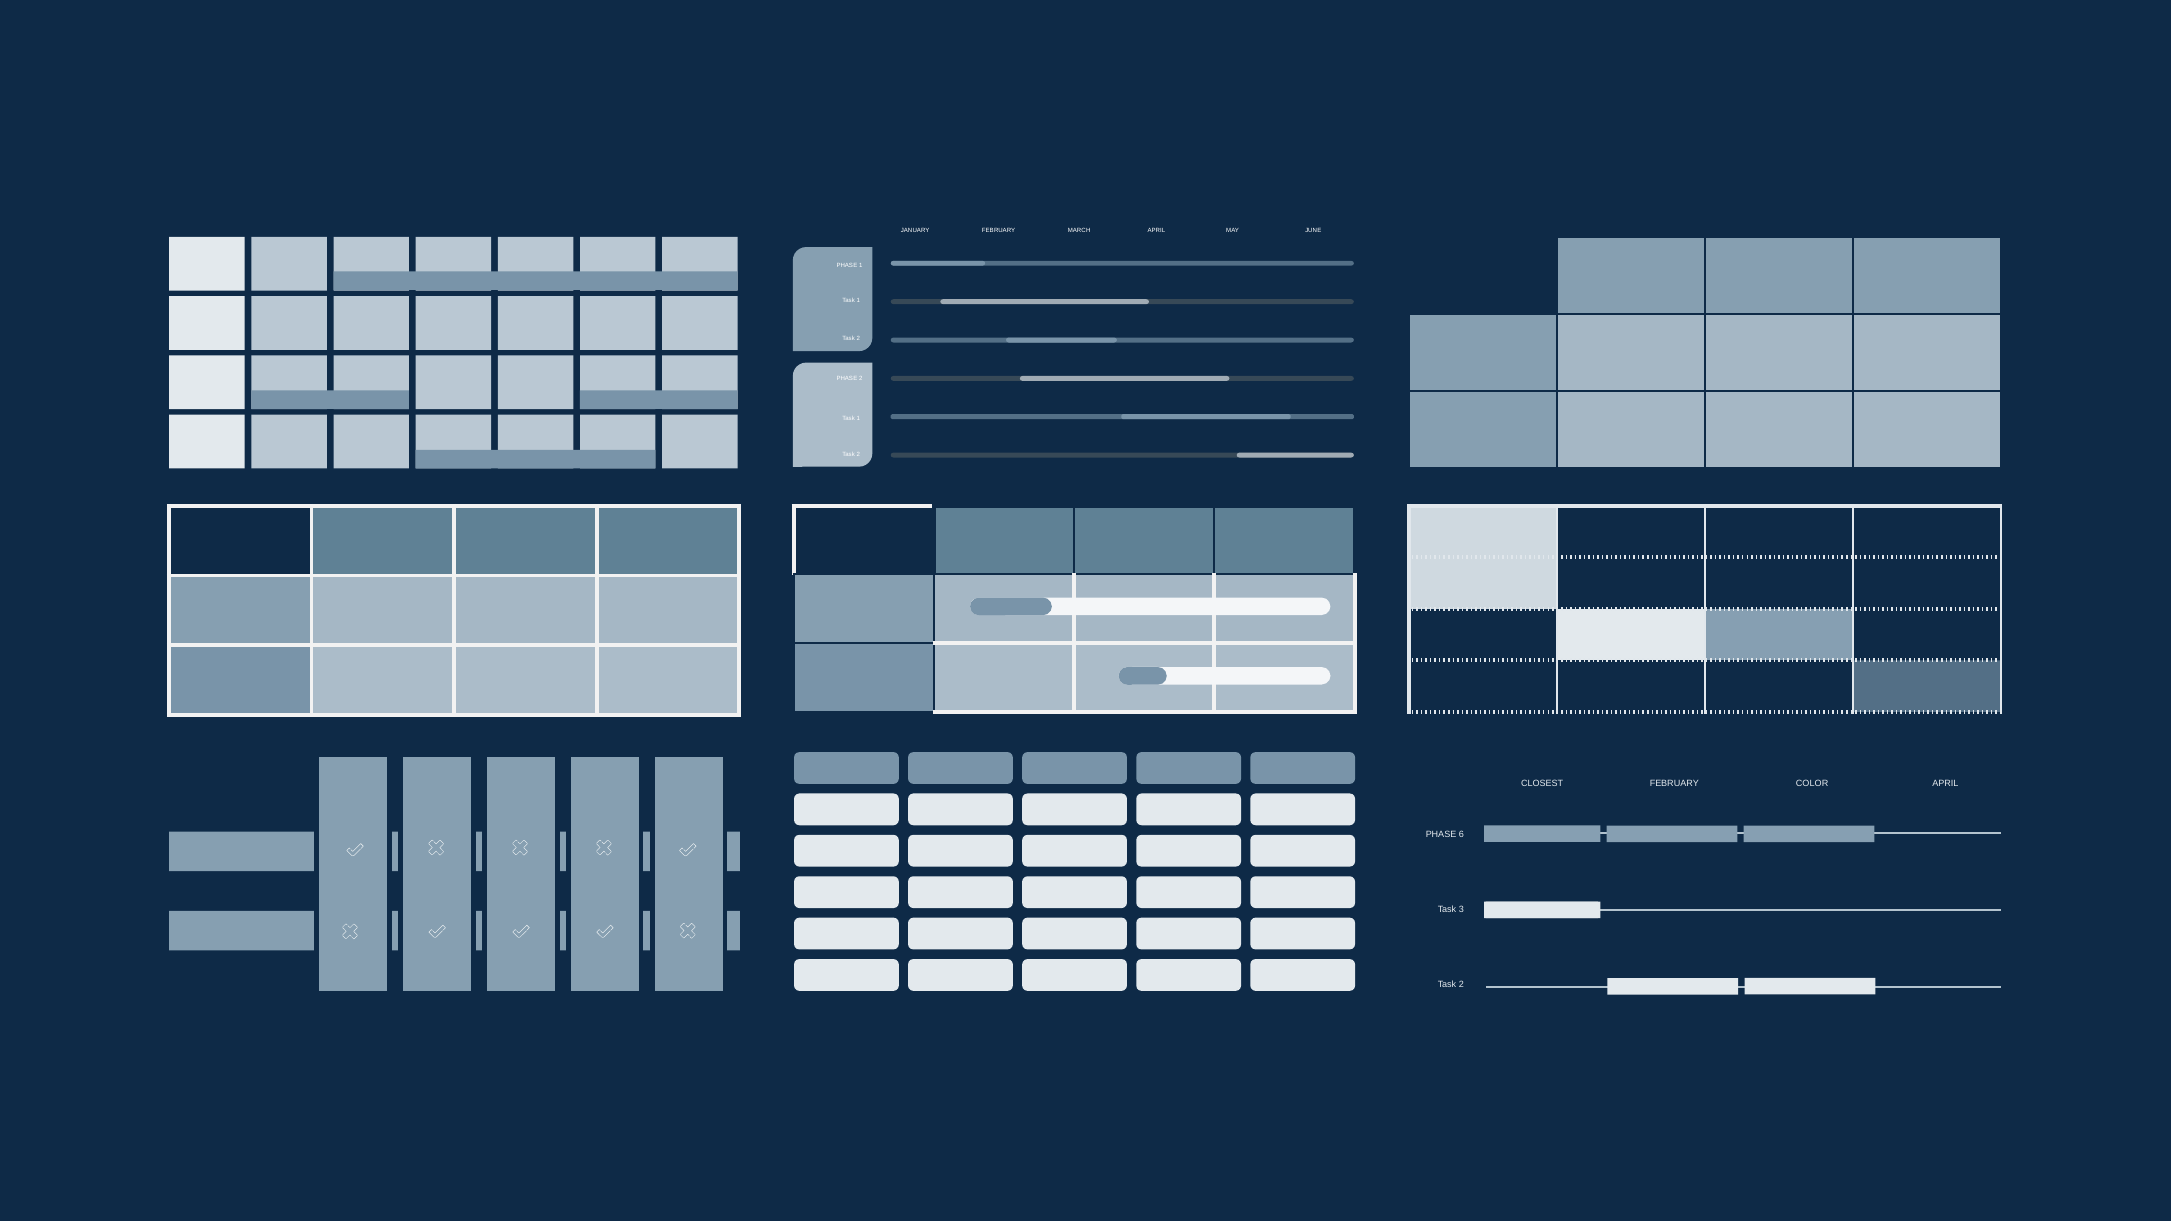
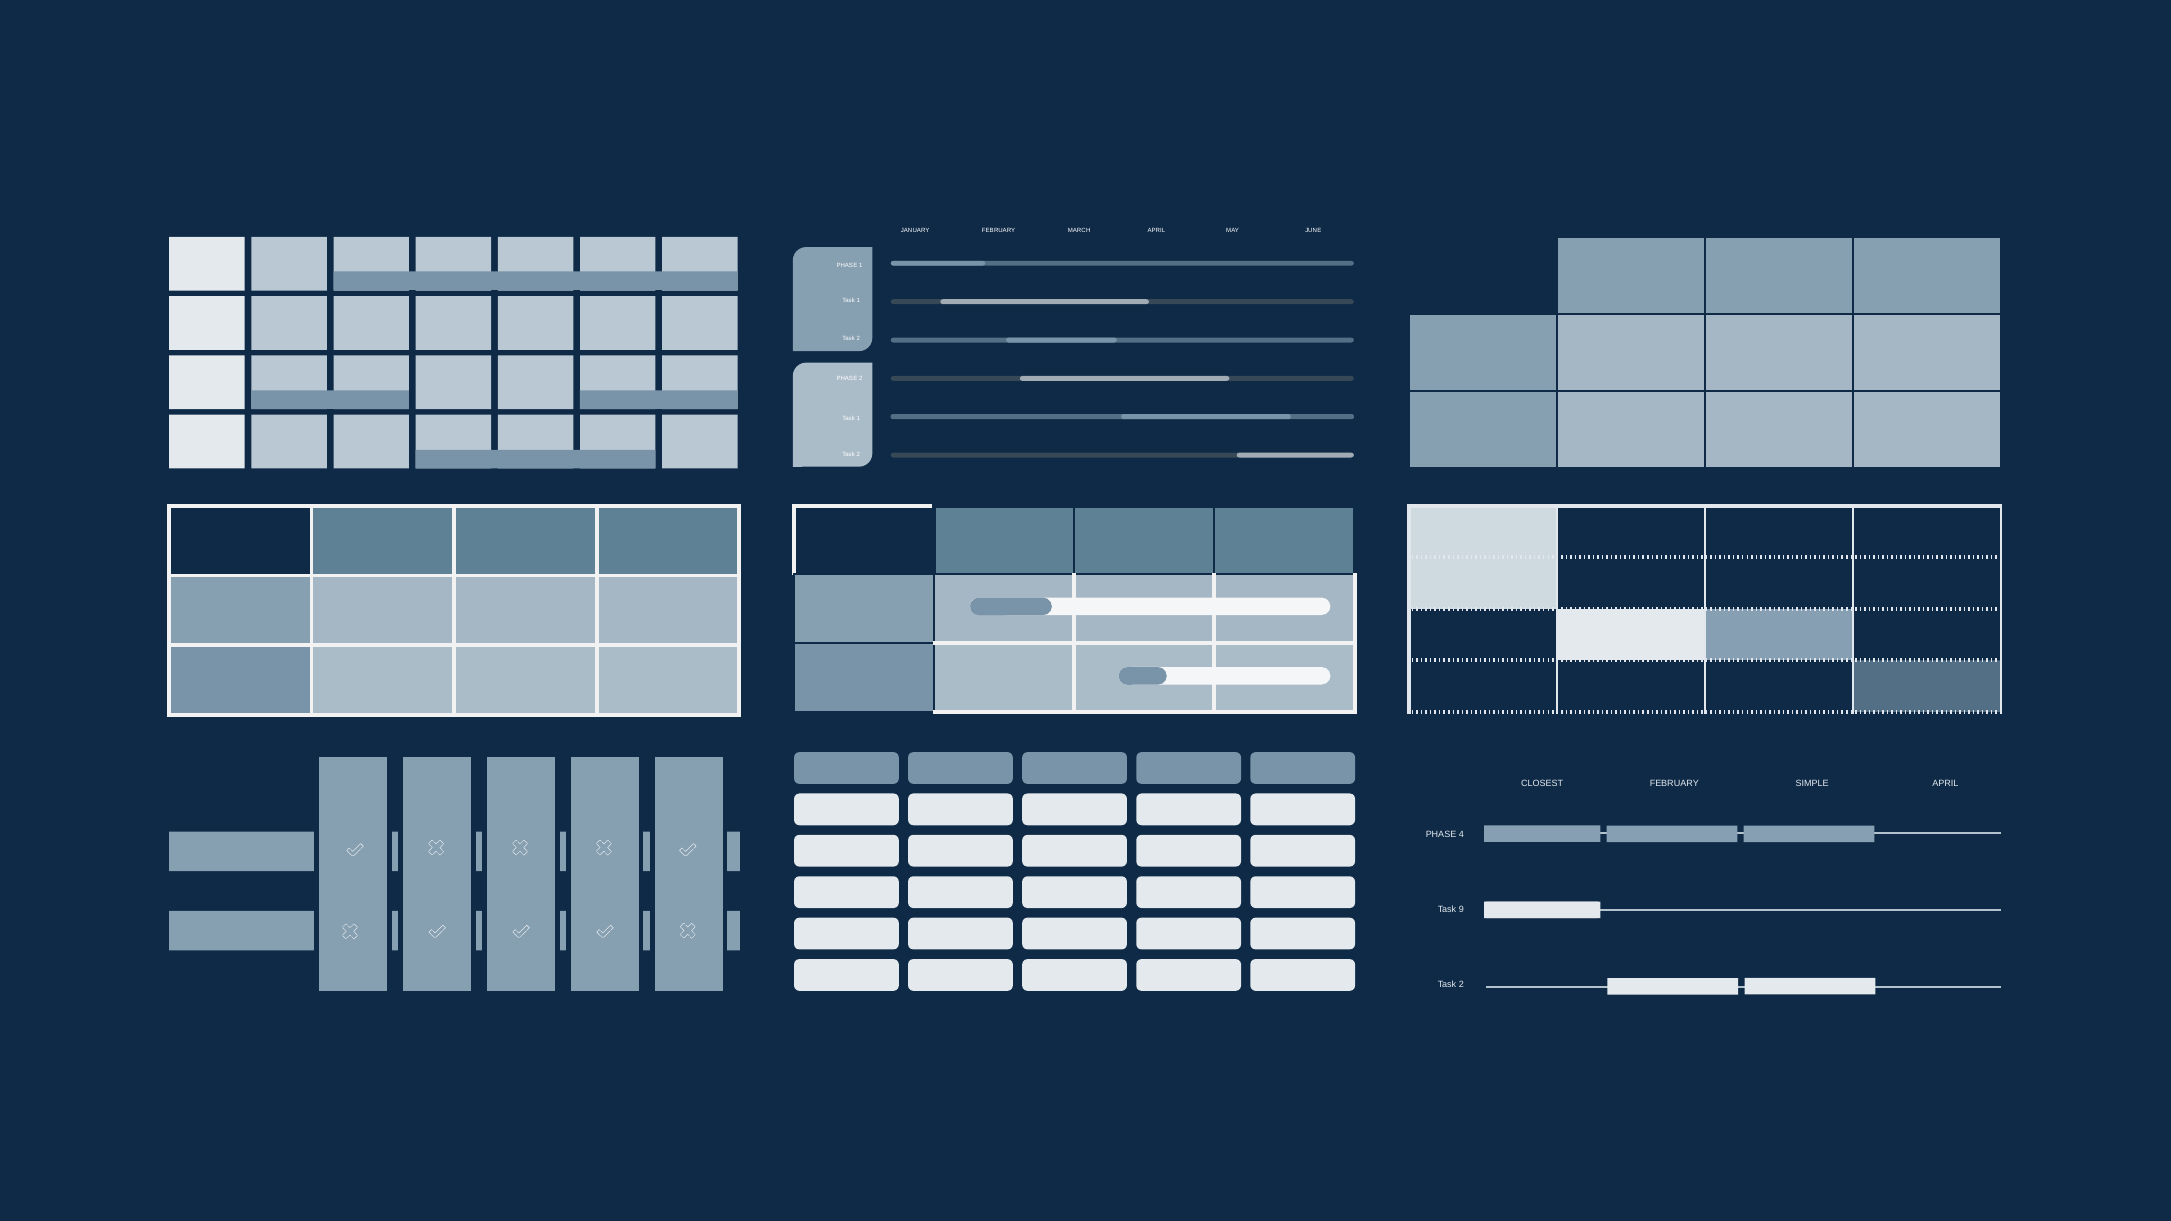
COLOR: COLOR -> SIMPLE (1812, 784)
6: 6 -> 4 (1461, 834)
3: 3 -> 9 (1461, 909)
